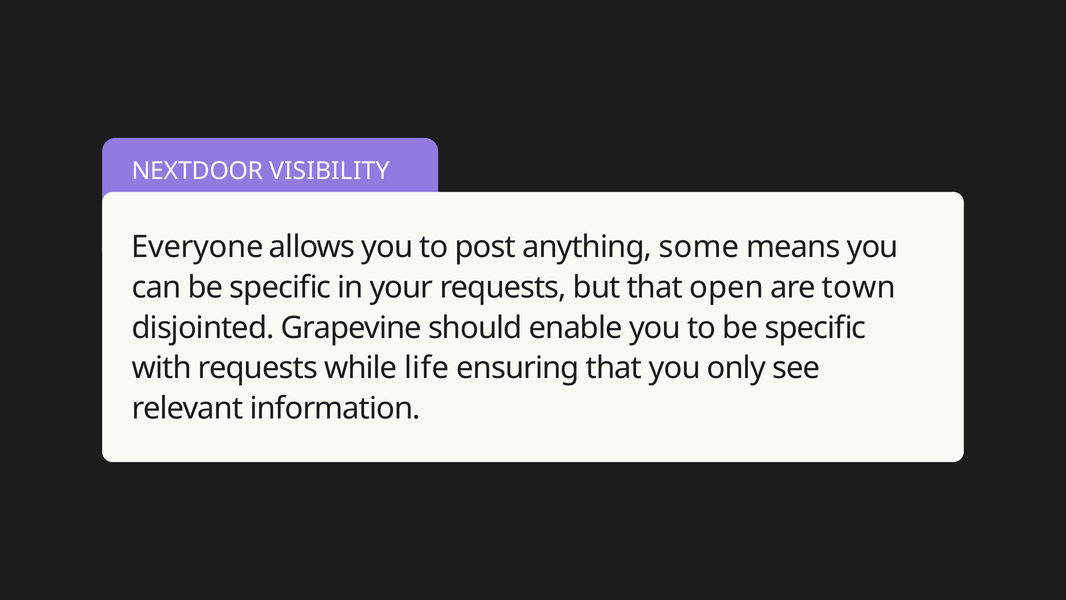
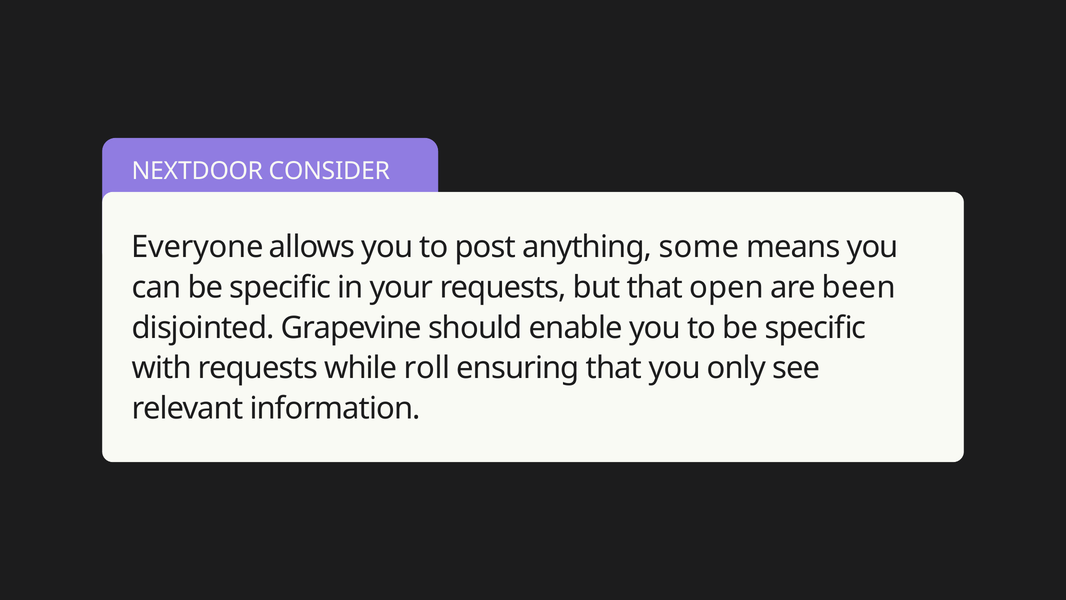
VISIBILITY: VISIBILITY -> CONSIDER (330, 171)
town: town -> been (859, 287)
life: life -> roll (427, 368)
